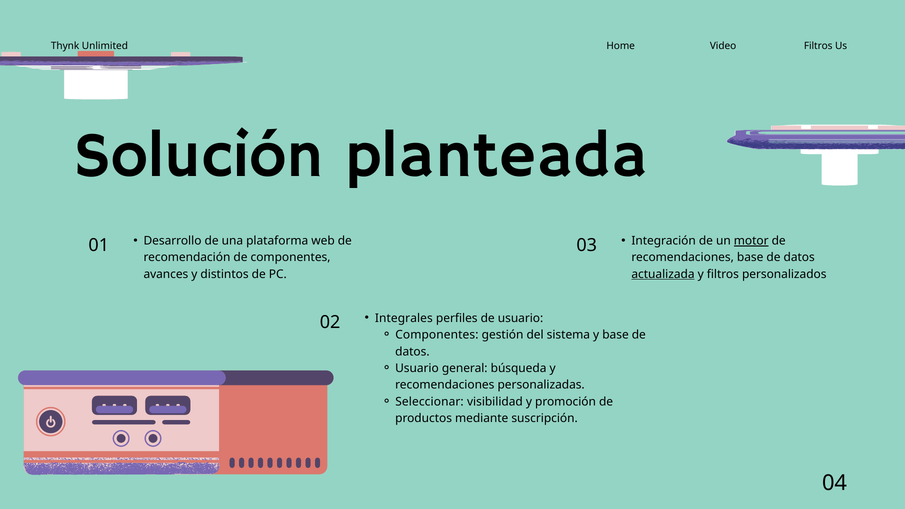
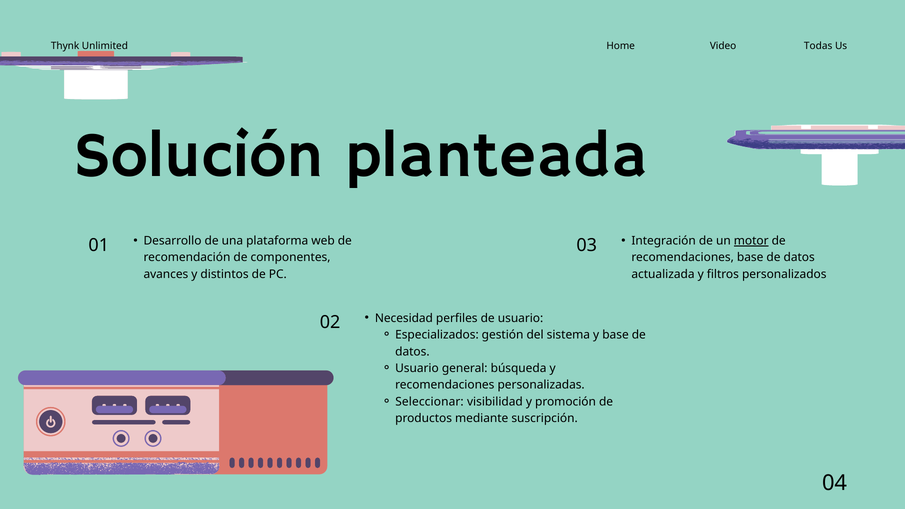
Video Filtros: Filtros -> Todas (818, 46)
actualizada underline: present -> none (663, 274)
Integrales: Integrales -> Necesidad (404, 318)
Componentes: Componentes -> Especializados (437, 335)
